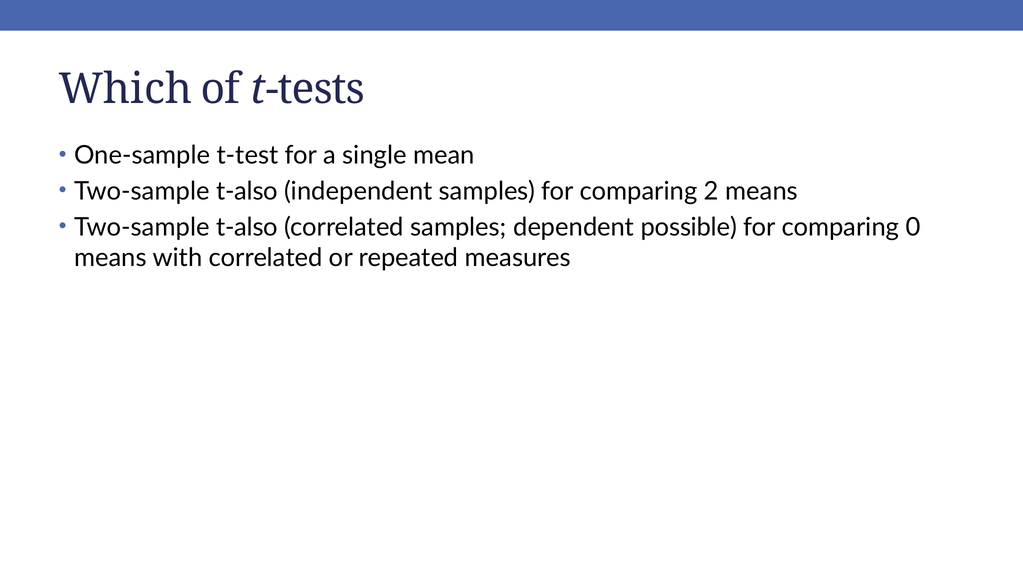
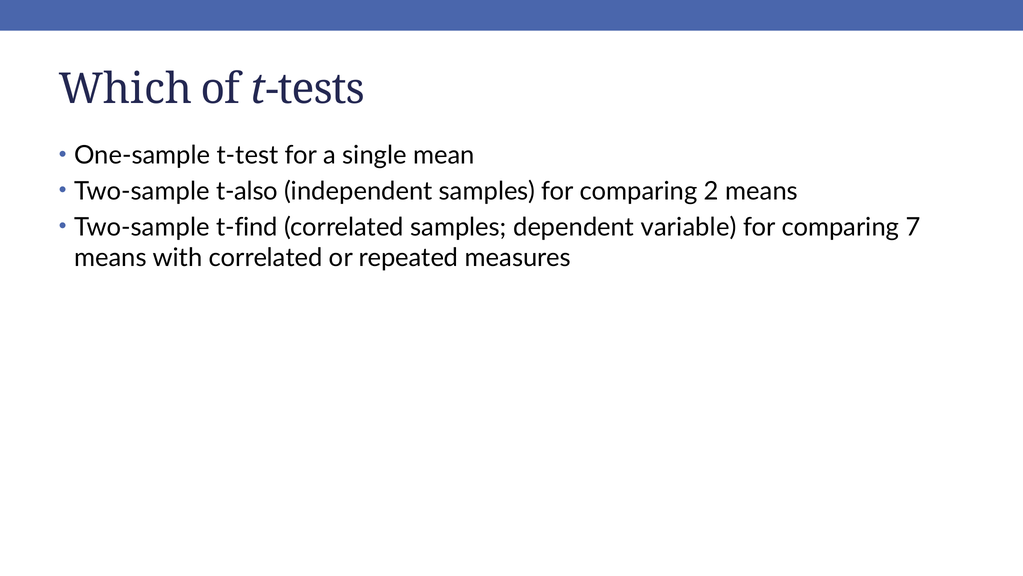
t-also: t-also -> t-find (247, 227)
possible: possible -> variable (689, 227)
0: 0 -> 7 (913, 227)
